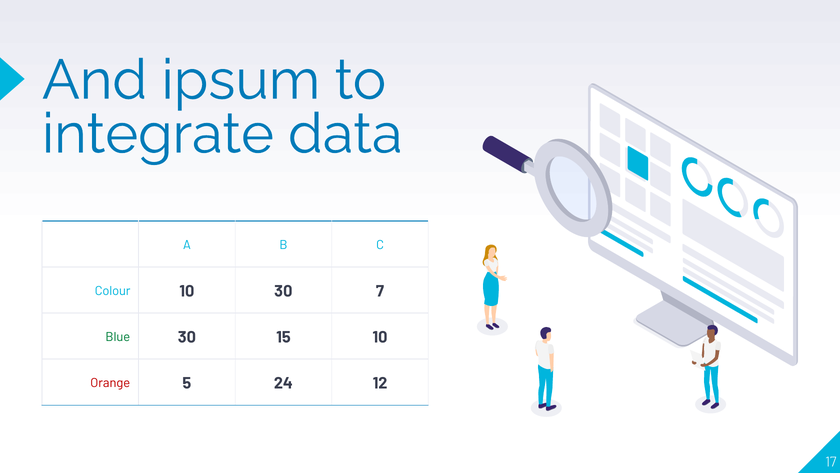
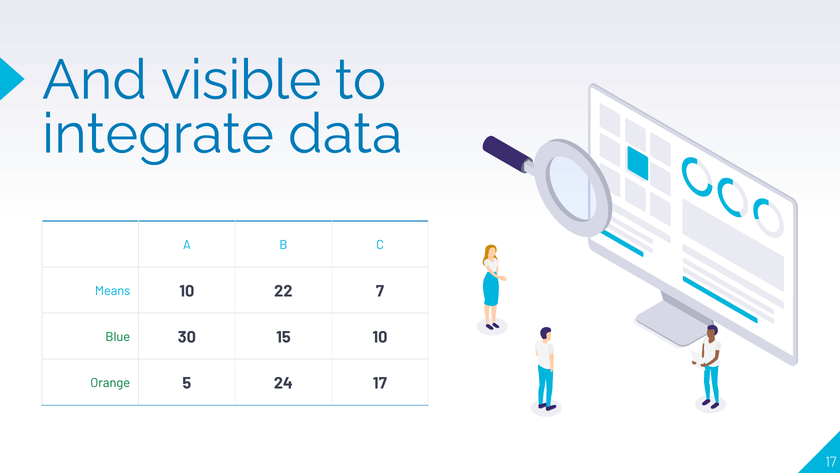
ipsum: ipsum -> visible (241, 80)
Colour: Colour -> Means (113, 291)
10 30: 30 -> 22 (283, 291)
Orange colour: red -> green (110, 383)
24 12: 12 -> 17 (380, 383)
